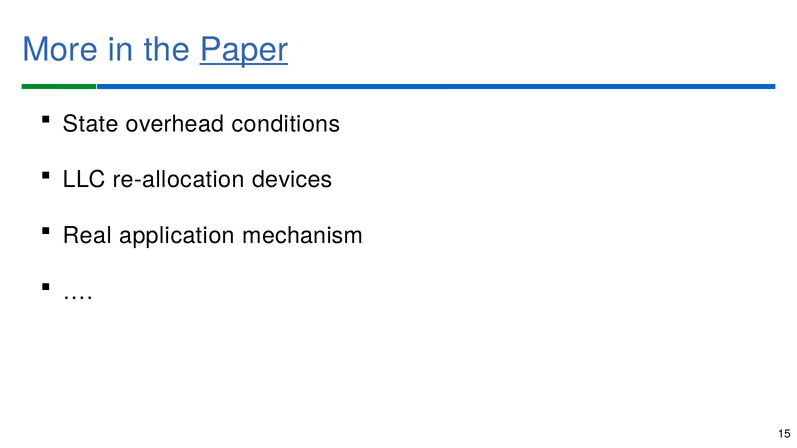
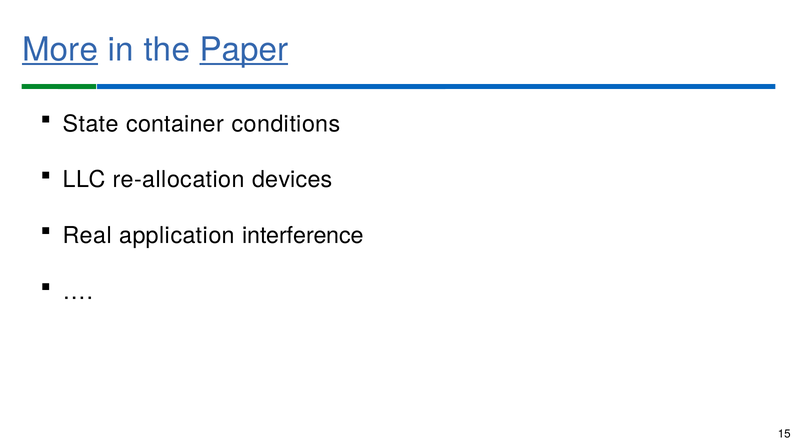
More underline: none -> present (60, 50)
overhead: overhead -> container (175, 124)
mechanism: mechanism -> interference (303, 236)
